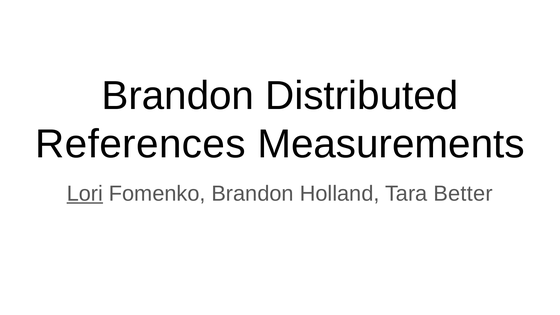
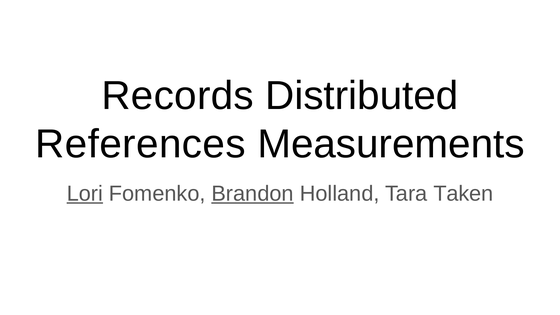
Brandon: Brandon -> Records (178, 96)
Brandon underline: none -> present (253, 194)
Better: Better -> Taken (463, 194)
